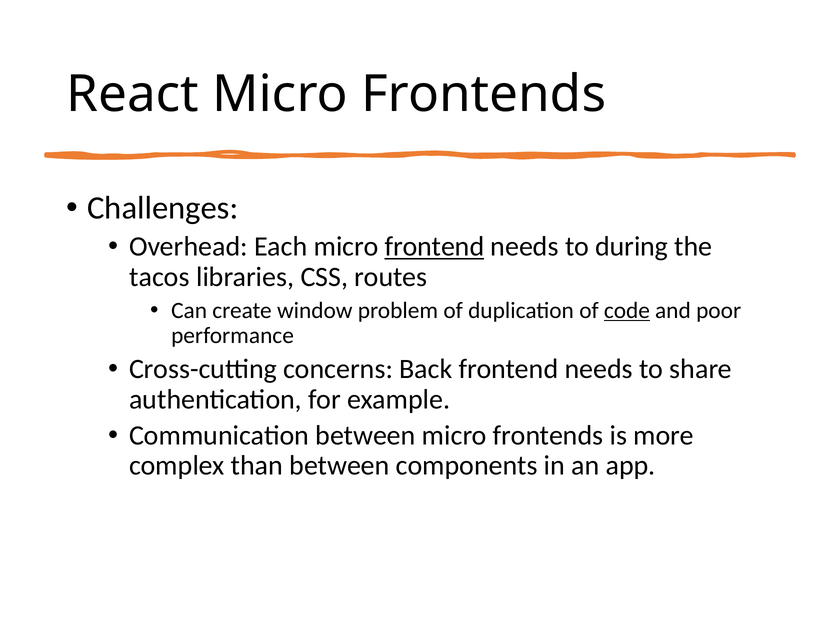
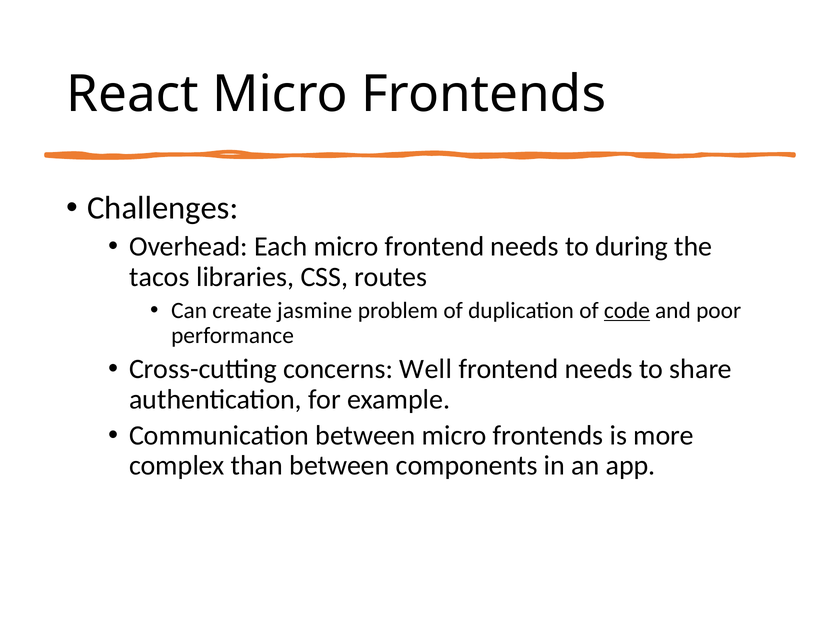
frontend underline: present -> none (434, 247)
window: window -> jasmine (315, 310)
Back: Back -> Well (426, 369)
